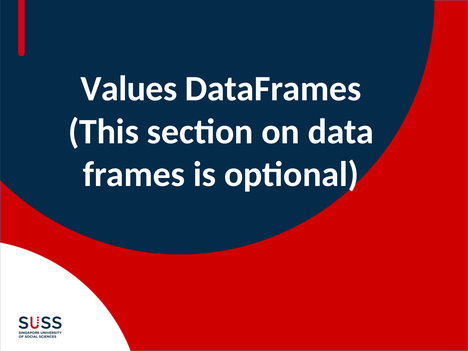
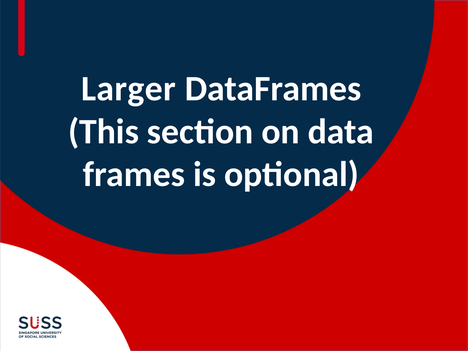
Values: Values -> Larger (129, 89)
